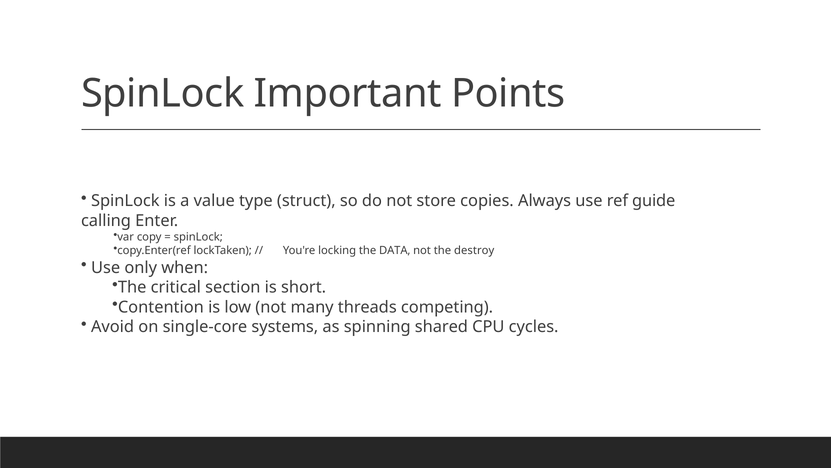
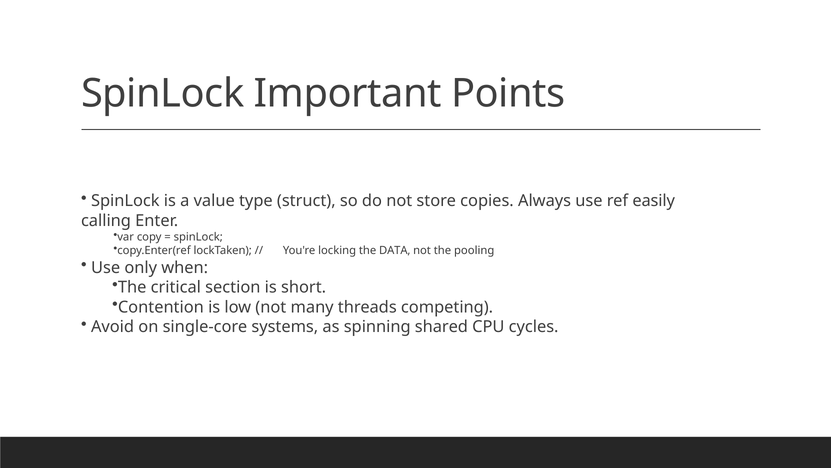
guide: guide -> easily (654, 201)
destroy: destroy -> pooling (474, 250)
